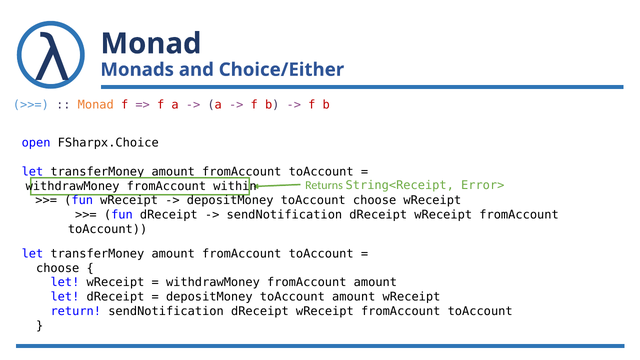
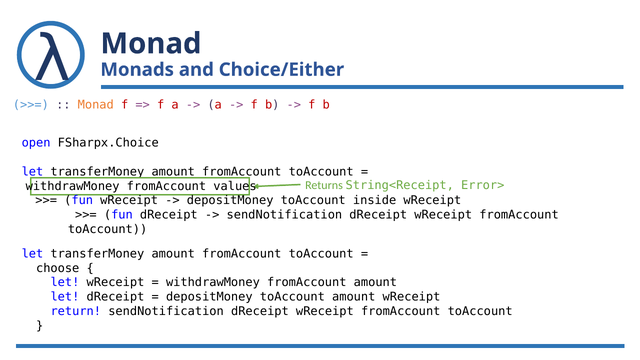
within: within -> values (235, 186)
toAccount choose: choose -> inside (375, 200)
